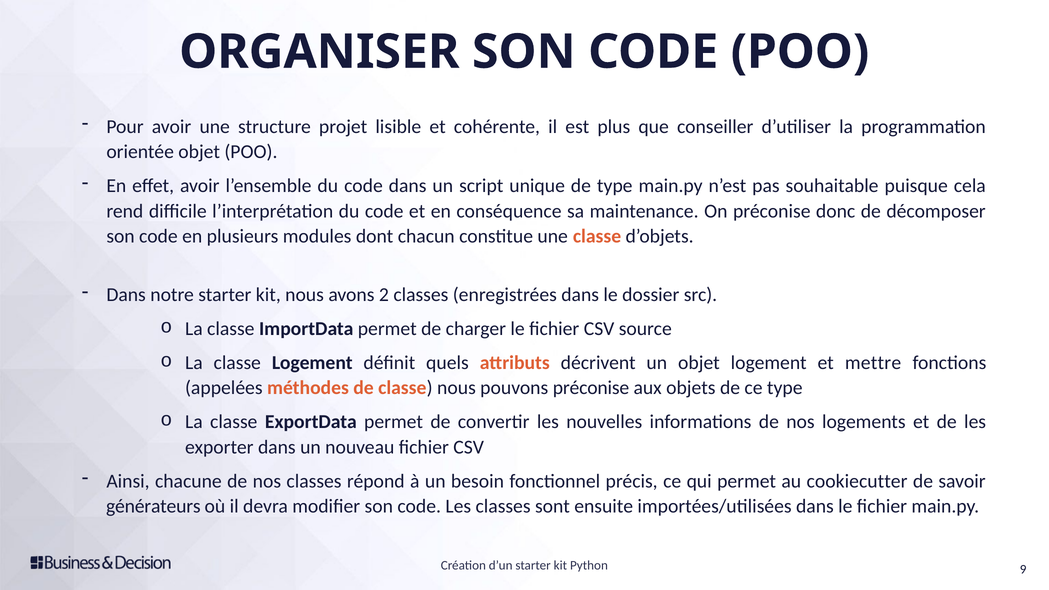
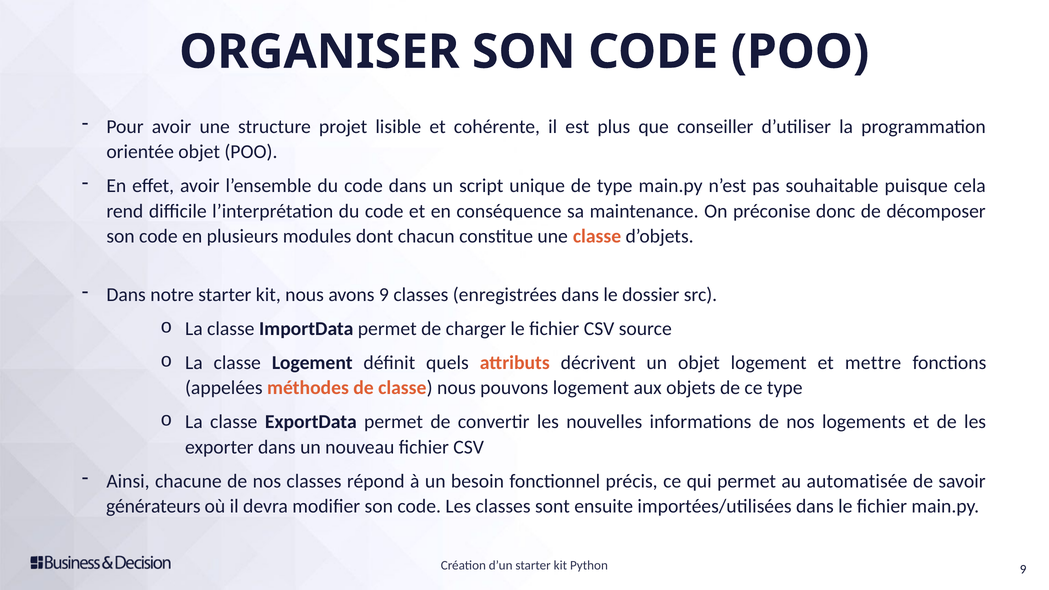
avons 2: 2 -> 9 (384, 295)
pouvons préconise: préconise -> logement (591, 388)
cookiecutter: cookiecutter -> automatisée (857, 481)
